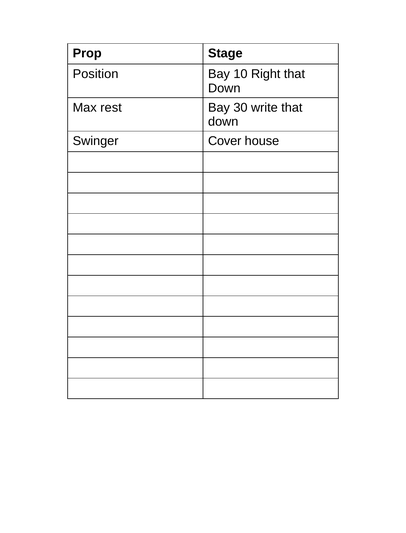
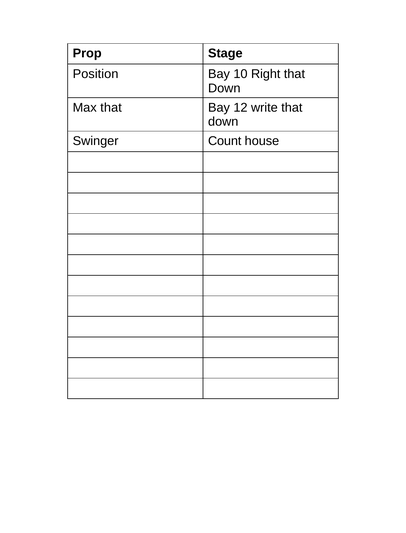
Max rest: rest -> that (111, 107)
30: 30 -> 12 (240, 107)
Cover: Cover -> Count (225, 141)
